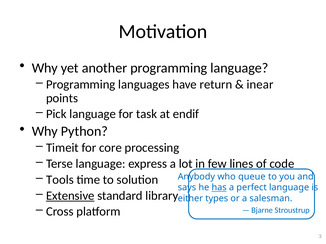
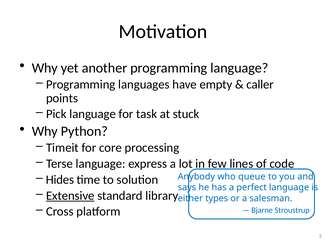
return: return -> empty (216, 85)
inear: inear -> caller (260, 85)
endif: endif -> stuck (186, 114)
Tools: Tools -> Hides (60, 180)
has underline: present -> none (219, 188)
